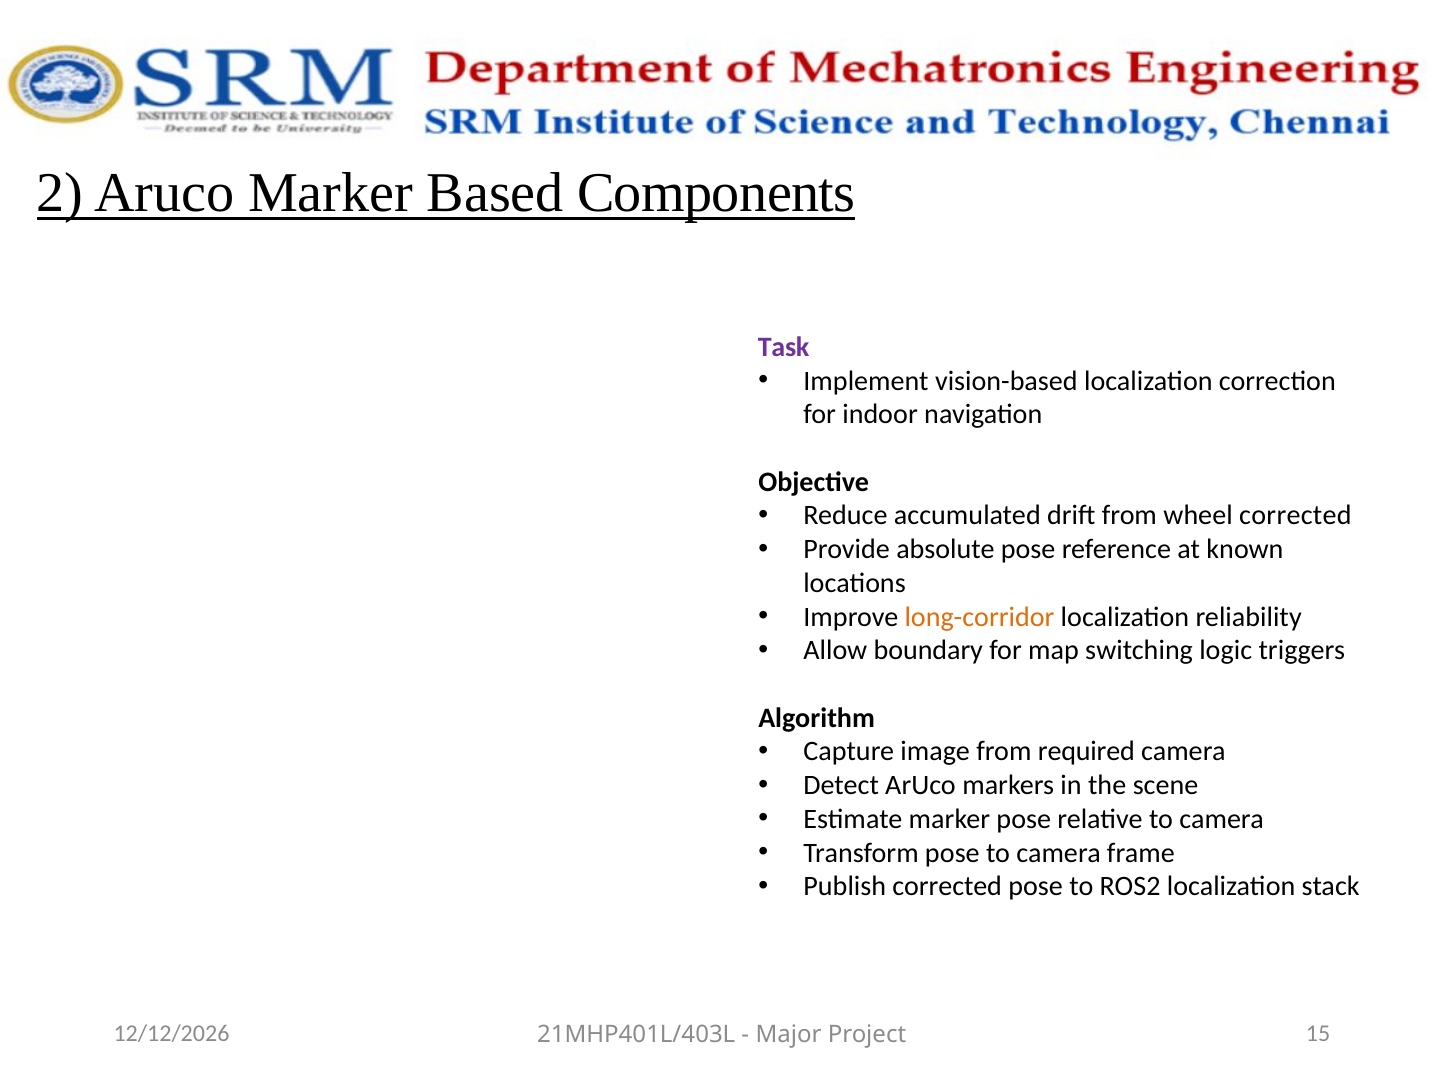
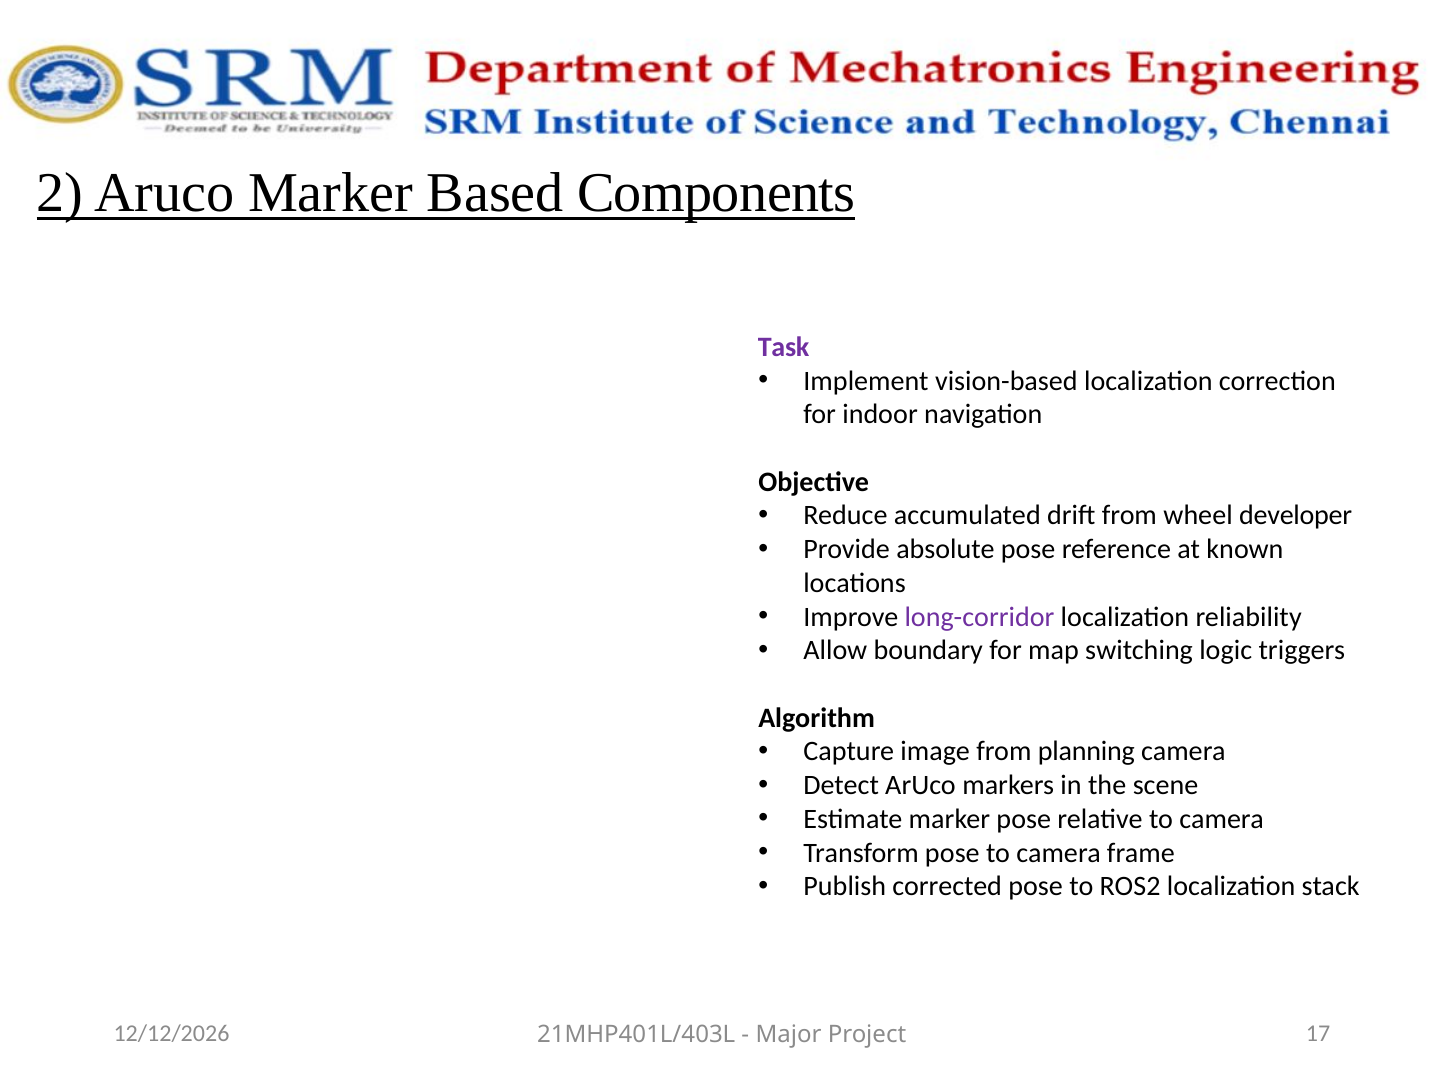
wheel corrected: corrected -> developer (1296, 516)
long-corridor colour: orange -> purple (979, 617)
required: required -> planning (1086, 752)
15: 15 -> 17 (1318, 1034)
